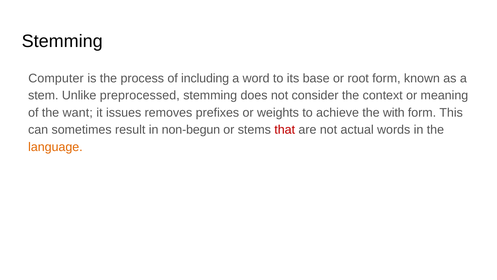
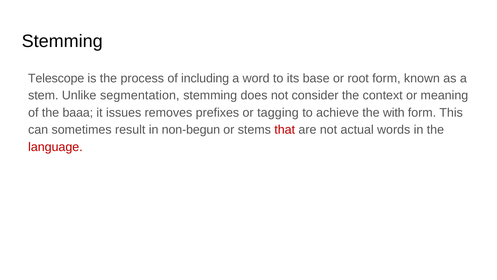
Computer: Computer -> Telescope (56, 78)
preprocessed: preprocessed -> segmentation (140, 95)
want: want -> baaa (78, 112)
weights: weights -> tagging (278, 112)
language colour: orange -> red (55, 147)
